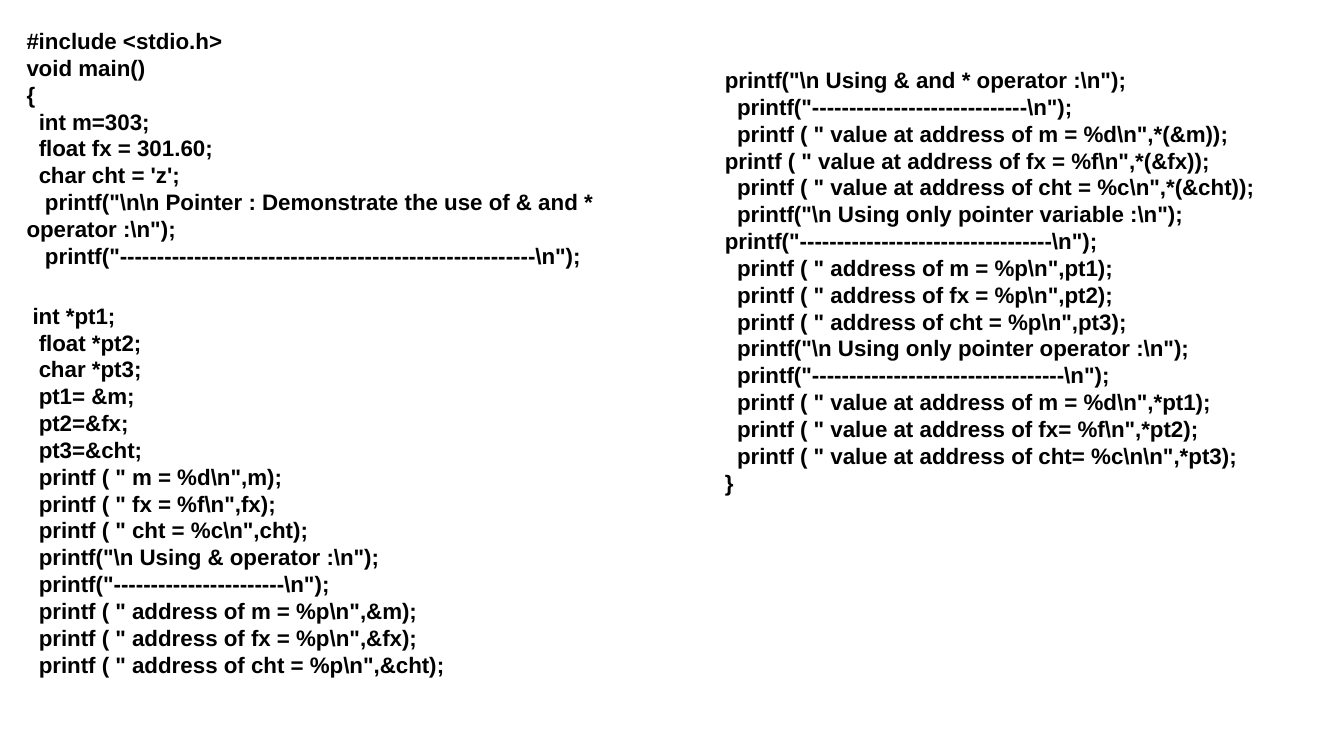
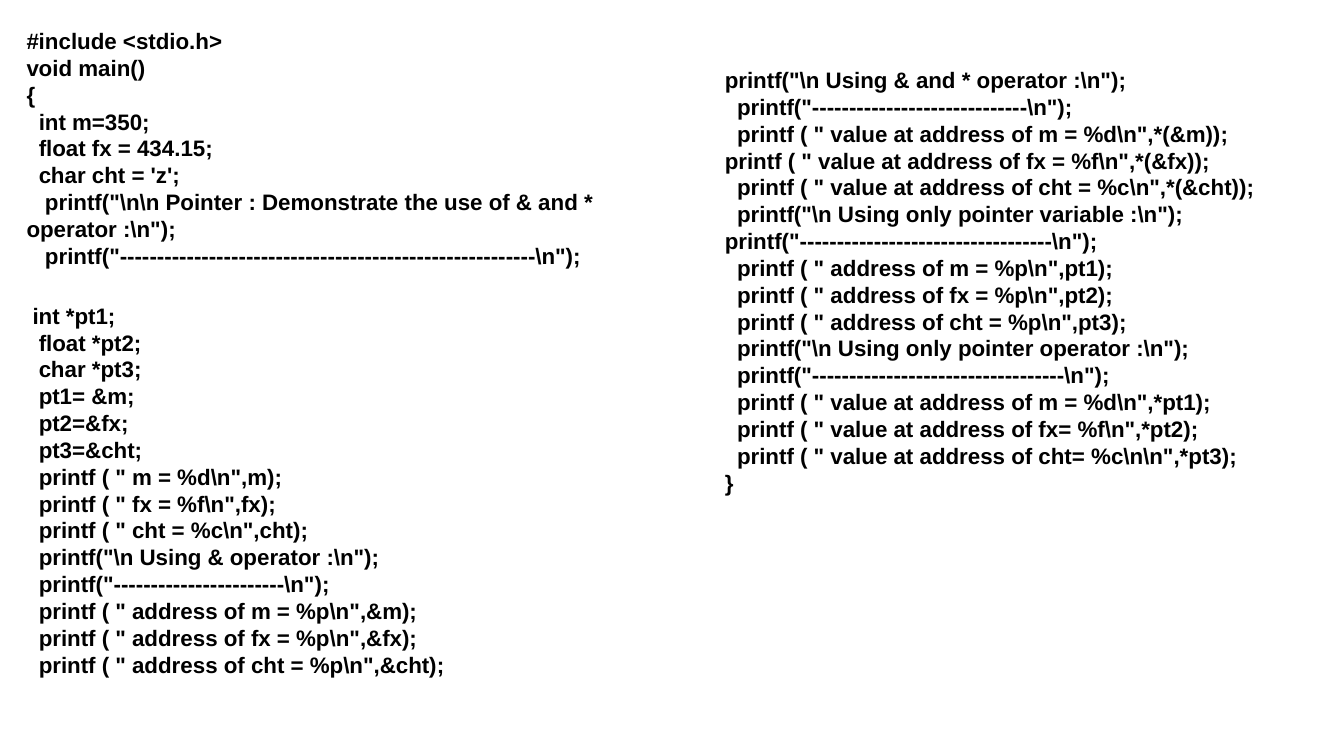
m=303: m=303 -> m=350 (111, 123)
301.60: 301.60 -> 434.15 (175, 150)
